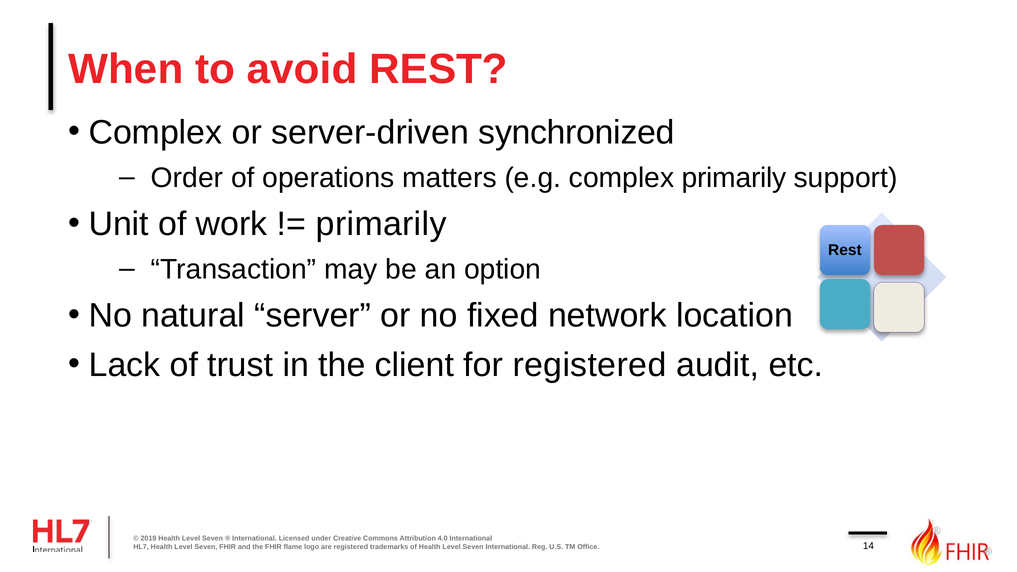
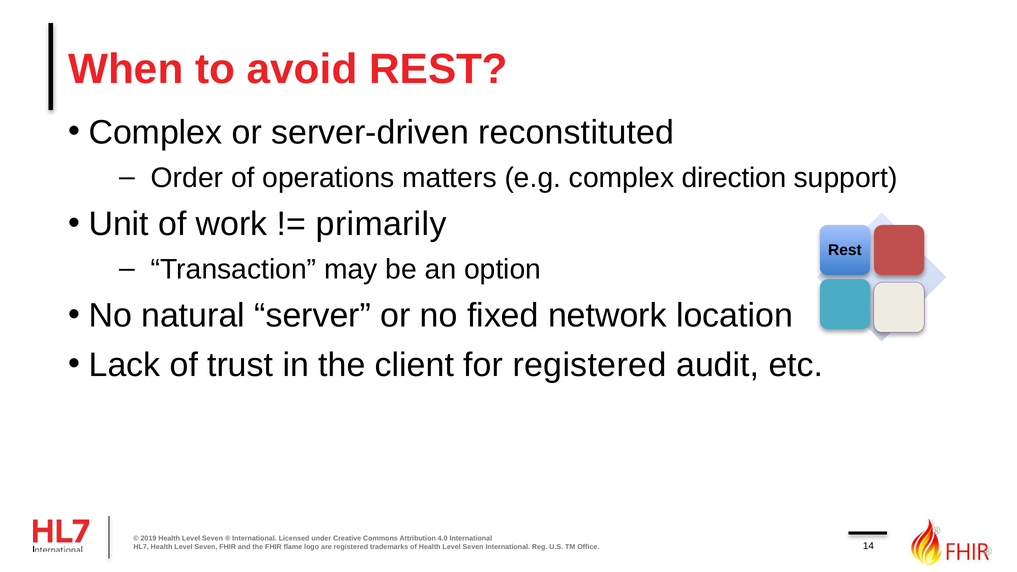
synchronized: synchronized -> reconstituted (576, 133)
complex primarily: primarily -> direction (734, 178)
